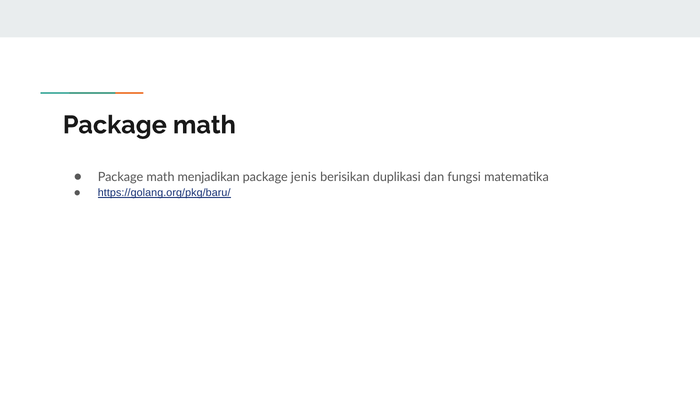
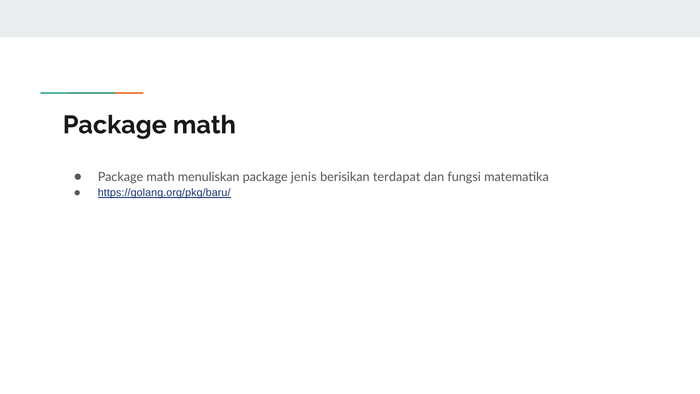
menjadikan: menjadikan -> menuliskan (209, 177)
duplikasi: duplikasi -> terdapat (397, 177)
